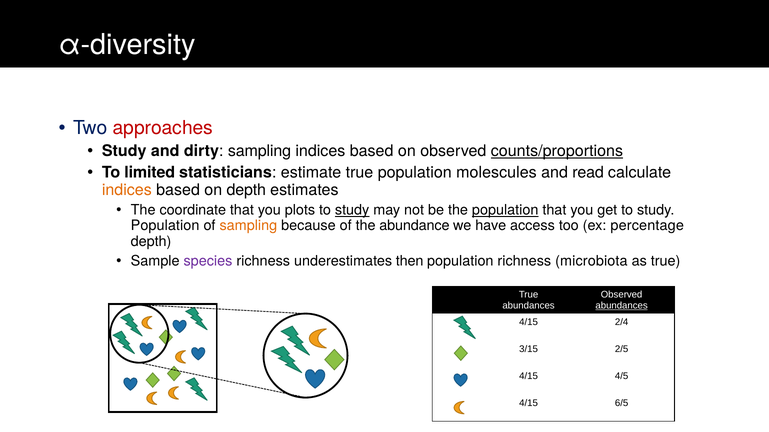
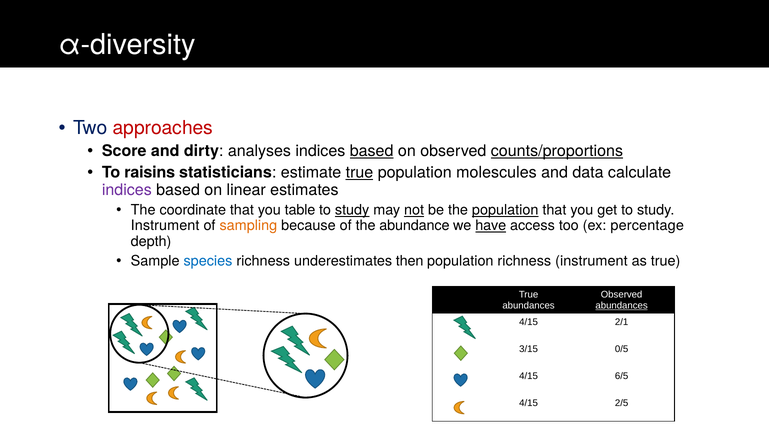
Study: Study -> Score (124, 151)
dirty sampling: sampling -> analyses (259, 151)
based underline: none -> present (372, 151)
limited: limited -> raisins (150, 173)
true underline: none -> present (359, 173)
read: read -> data (588, 173)
indices colour: orange -> purple (127, 190)
on depth: depth -> linear (246, 190)
plots: plots -> table (300, 210)
not underline: none -> present (414, 210)
Population: Population -> Instrument (165, 226)
have underline: none -> present (491, 226)
species colour: purple -> blue (208, 261)
richness microbiota: microbiota -> instrument (591, 261)
2/4: 2/4 -> 2/1 (622, 322)
2/5: 2/5 -> 0/5 (622, 349)
4/5: 4/5 -> 6/5 (622, 376)
6/5: 6/5 -> 2/5 (622, 403)
